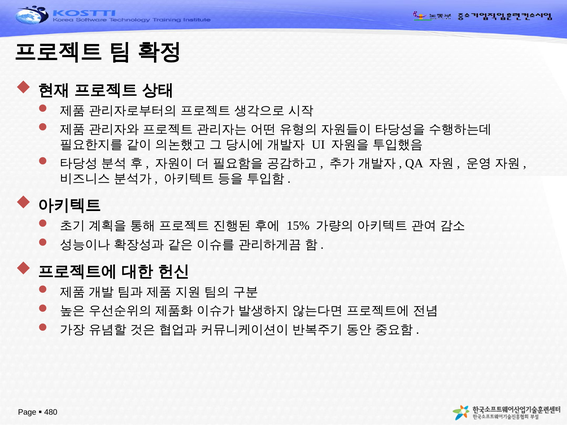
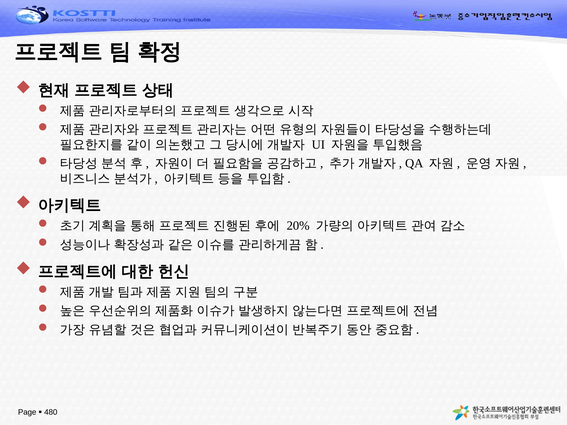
15%: 15% -> 20% (298, 226)
